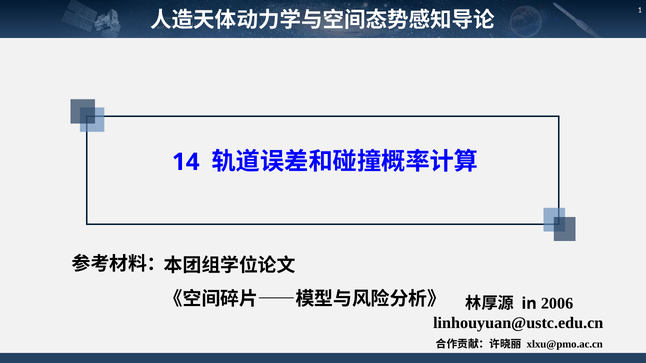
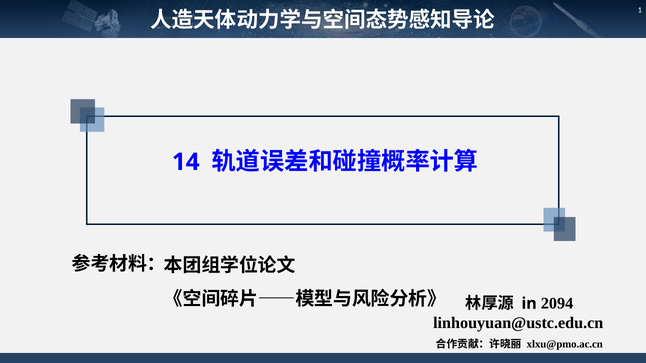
2006: 2006 -> 2094 (557, 304)
